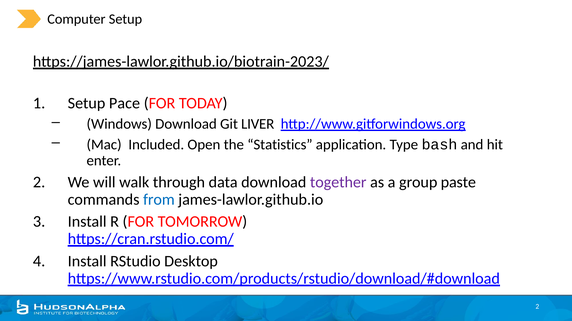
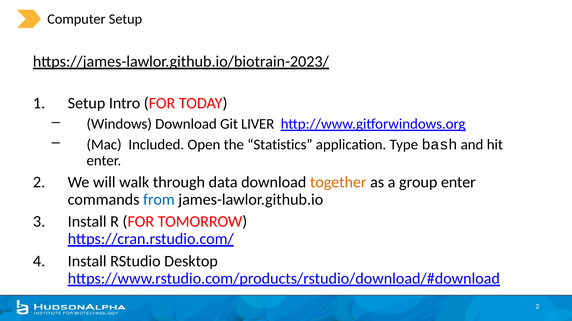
Pace: Pace -> Intro (125, 103)
together colour: purple -> orange (338, 183)
group paste: paste -> enter (458, 183)
